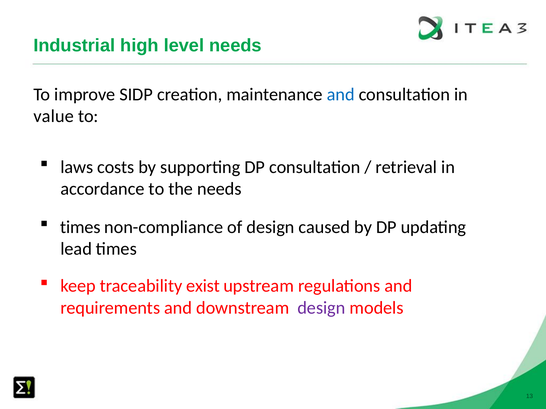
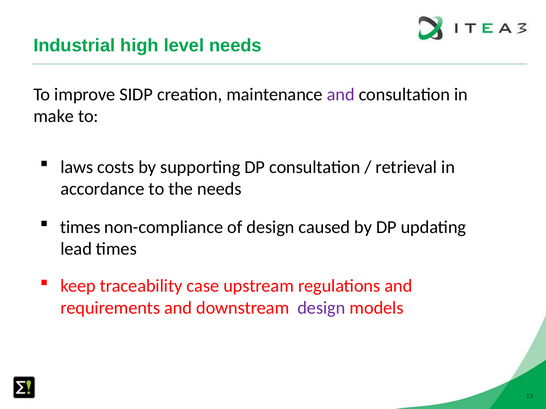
and colour: blue -> purple (341, 94)
value: value -> make (54, 116)
exist: exist -> case (203, 286)
